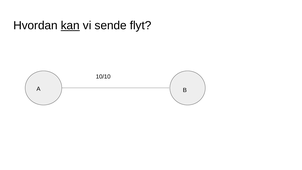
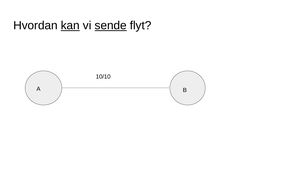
sende underline: none -> present (111, 26)
